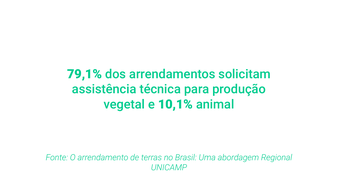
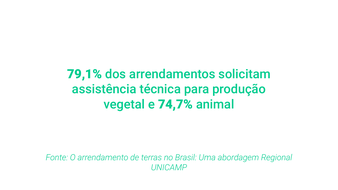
10,1%: 10,1% -> 74,7% (175, 105)
